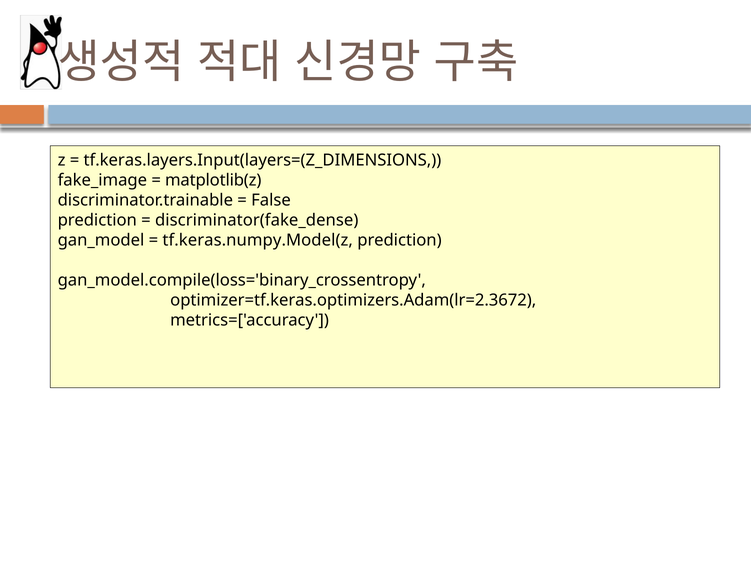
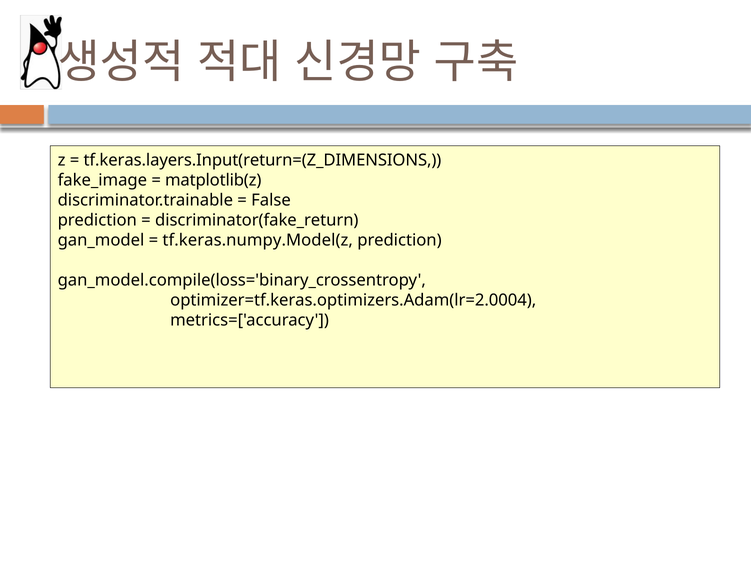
tf.keras.layers.Input(layers=(Z_DIMENSIONS: tf.keras.layers.Input(layers=(Z_DIMENSIONS -> tf.keras.layers.Input(return=(Z_DIMENSIONS (262, 160)
discriminator(fake_dense: discriminator(fake_dense -> discriminator(fake_return (257, 221)
optimizer=tf.keras.optimizers.Adam(lr=2.3672: optimizer=tf.keras.optimizers.Adam(lr=2.3672 -> optimizer=tf.keras.optimizers.Adam(lr=2.0004 (353, 301)
